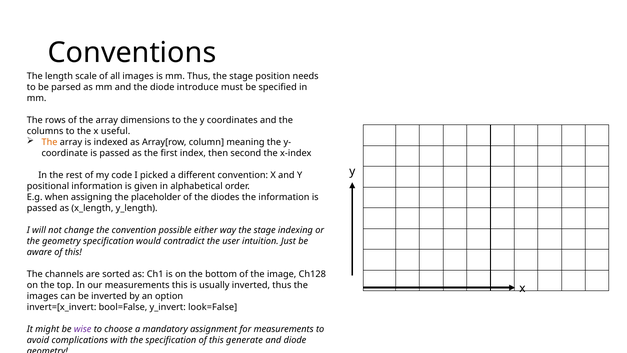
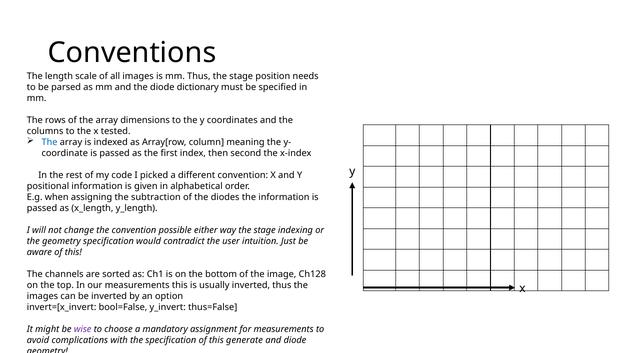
introduce: introduce -> dictionary (198, 87)
useful: useful -> tested (116, 131)
The colour: orange -> blue (50, 142)
placeholder: placeholder -> subtraction (156, 197)
look=False: look=False -> thus=False (213, 307)
